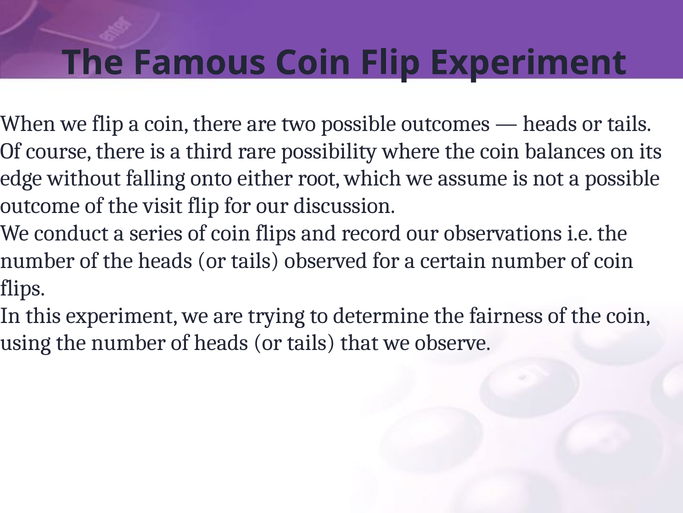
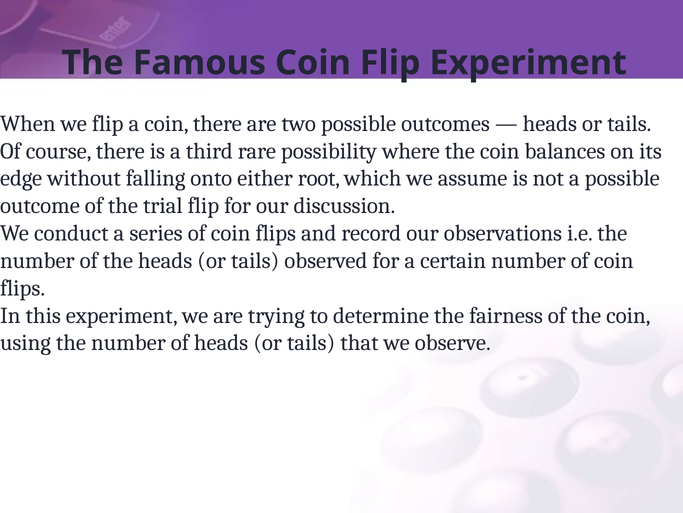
visit: visit -> trial (163, 206)
